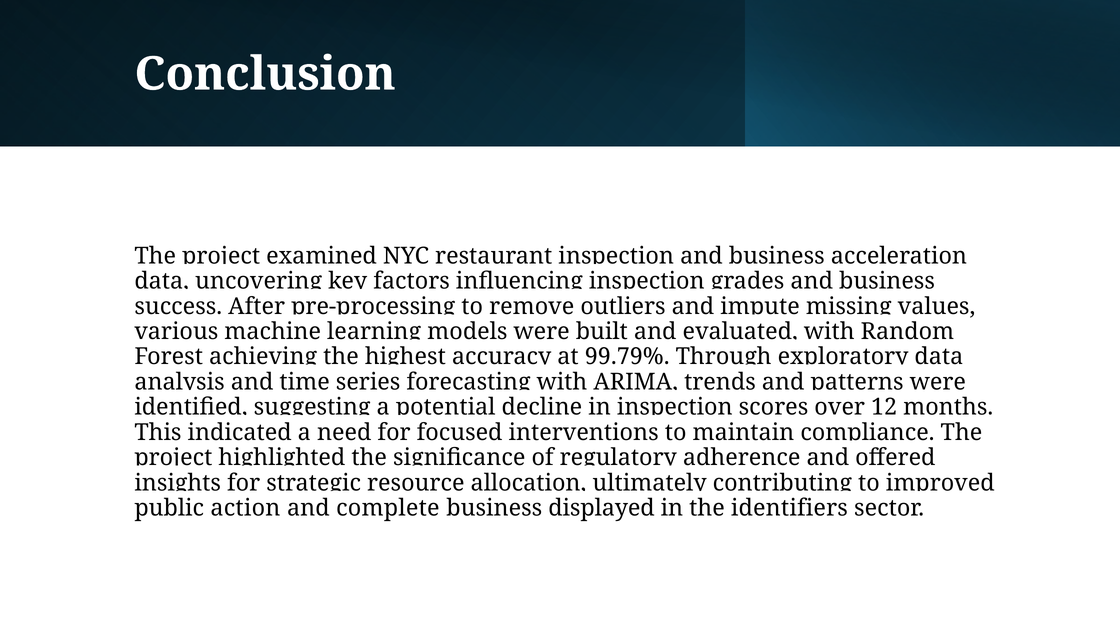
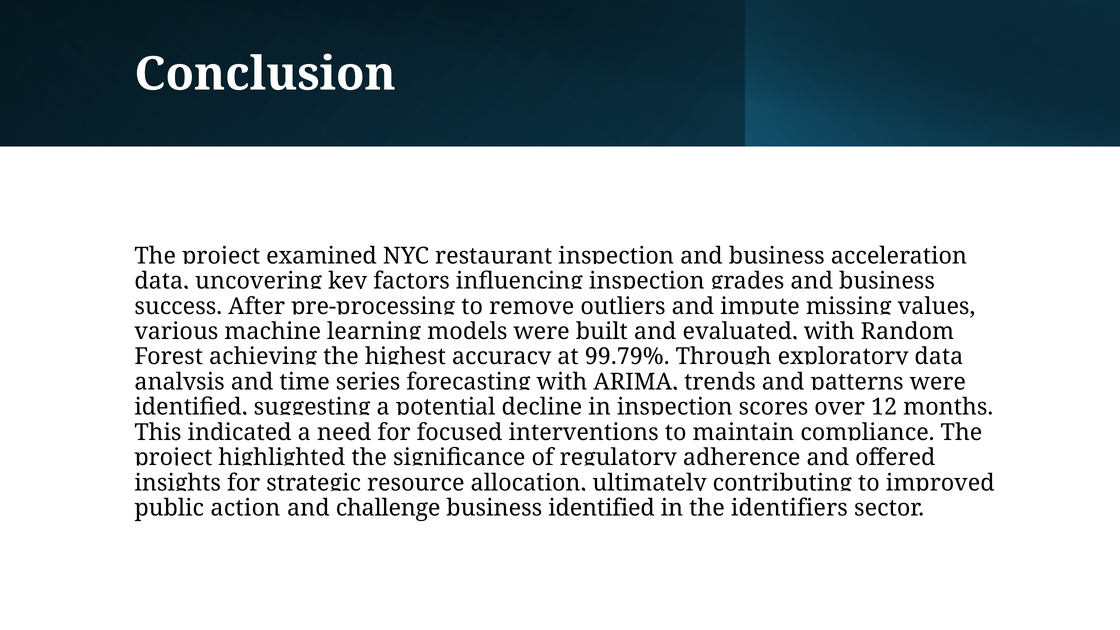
complete: complete -> challenge (388, 508)
business displayed: displayed -> identified (602, 508)
